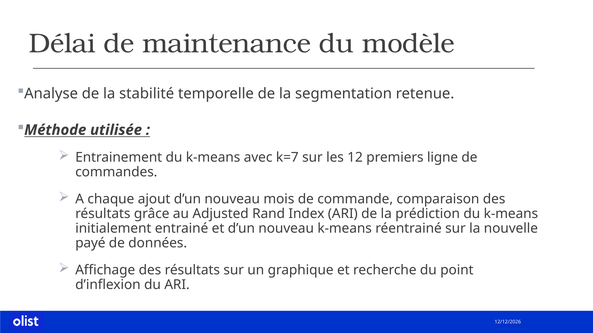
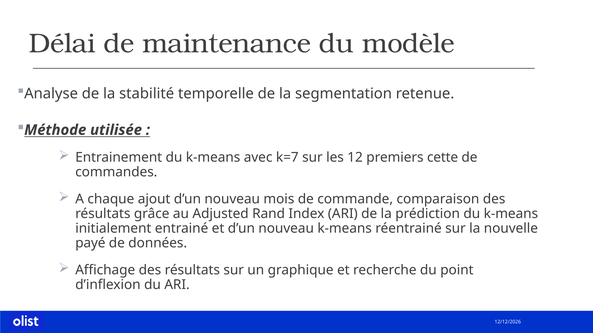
ligne: ligne -> cette (443, 158)
